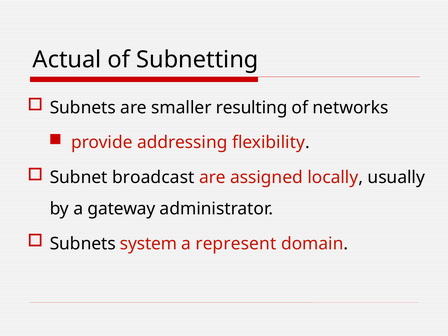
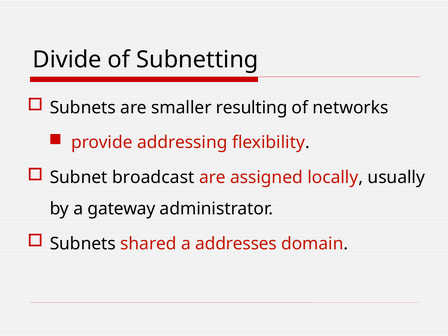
Actual: Actual -> Divide (67, 60)
system: system -> shared (148, 244)
represent: represent -> addresses (236, 244)
